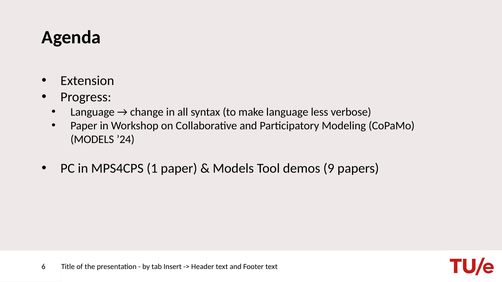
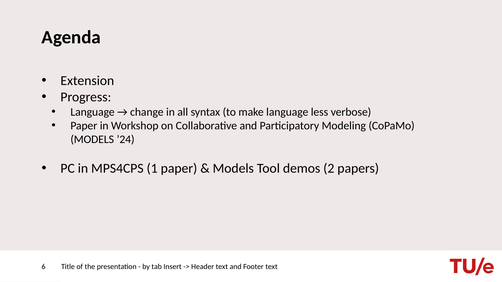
9: 9 -> 2 (329, 169)
